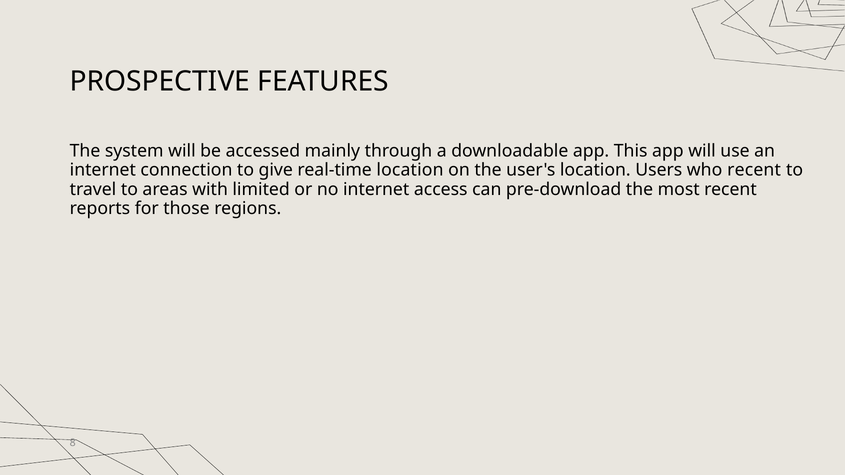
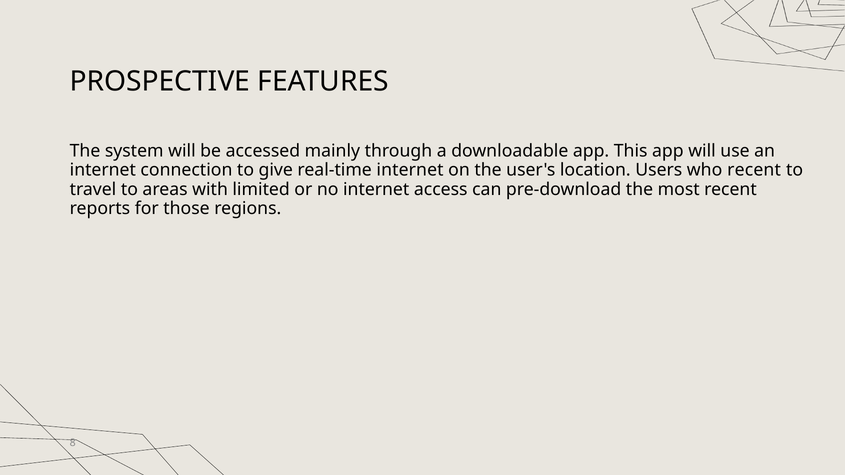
real-time location: location -> internet (410, 170)
